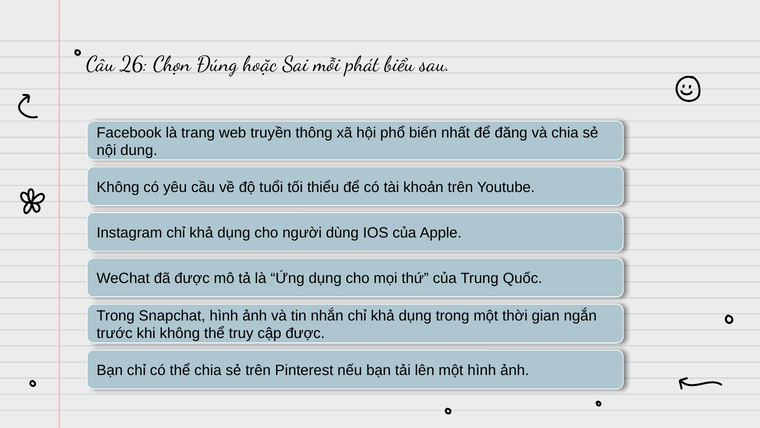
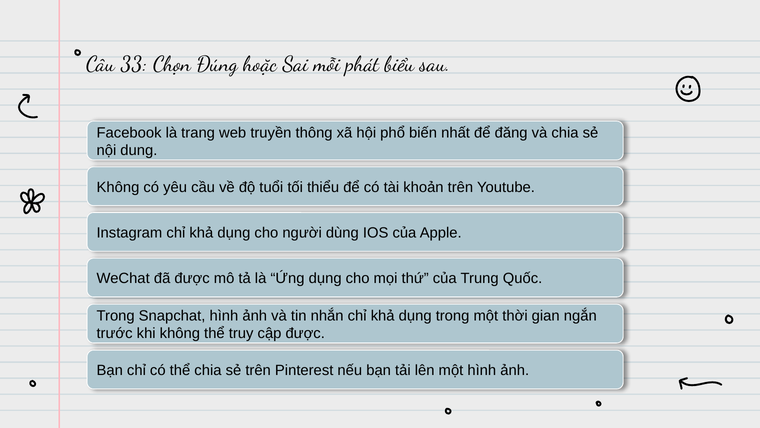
26: 26 -> 33 (134, 64)
